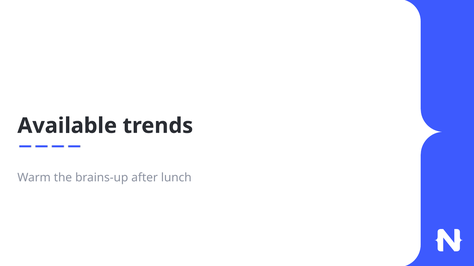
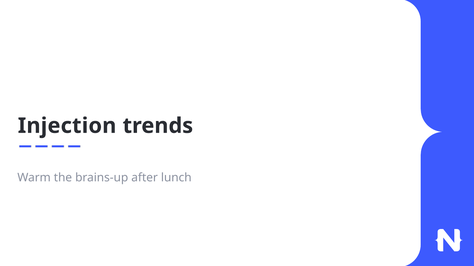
Available: Available -> Injection (67, 126)
